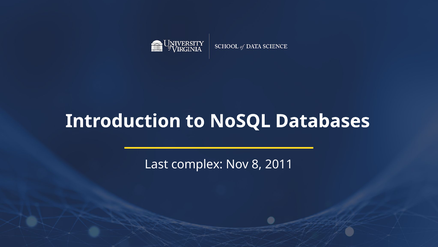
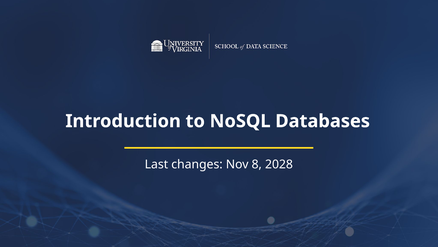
complex: complex -> changes (197, 164)
2011: 2011 -> 2028 (279, 164)
